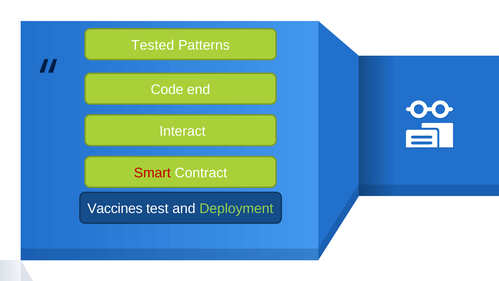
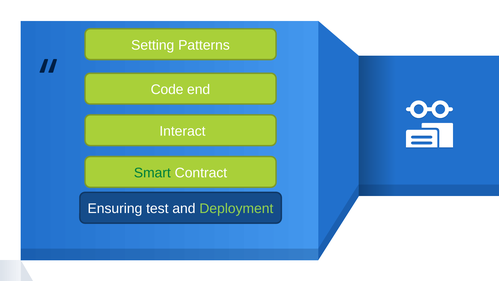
Tested: Tested -> Setting (153, 45)
Smart colour: red -> green (152, 173)
Vaccines: Vaccines -> Ensuring (115, 209)
